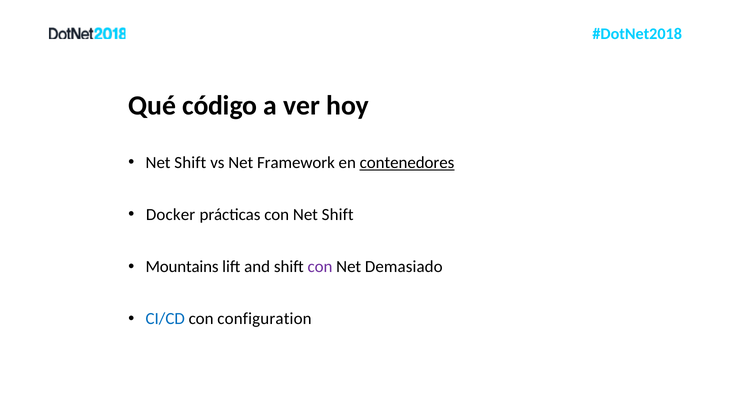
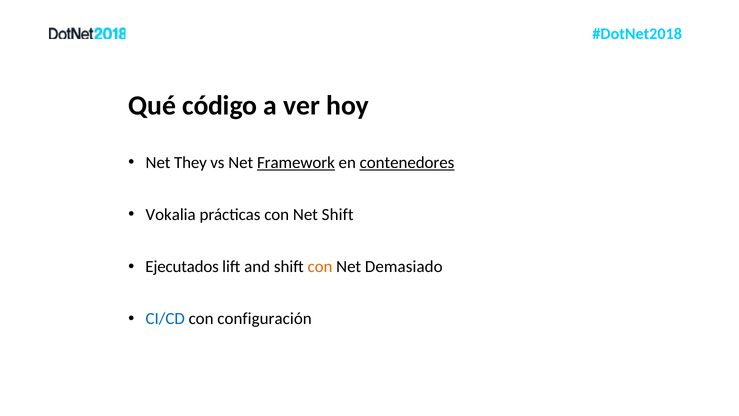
Shift: Shift -> They (190, 162)
Framework underline: none -> present (296, 162)
Docker: Docker -> Vokalia (171, 214)
Mountains: Mountains -> Ejecutados (182, 266)
con colour: purple -> orange (320, 266)
configuration: configuration -> configuración (265, 318)
